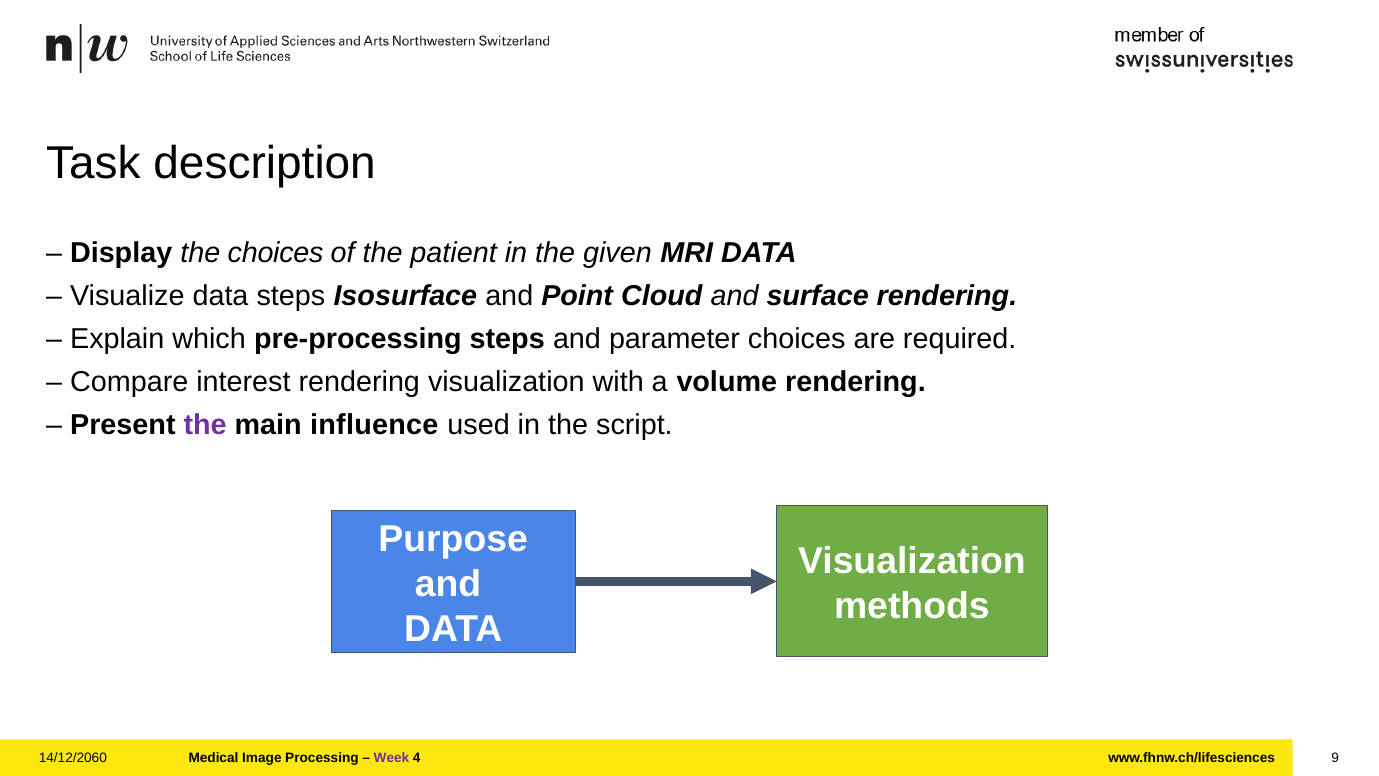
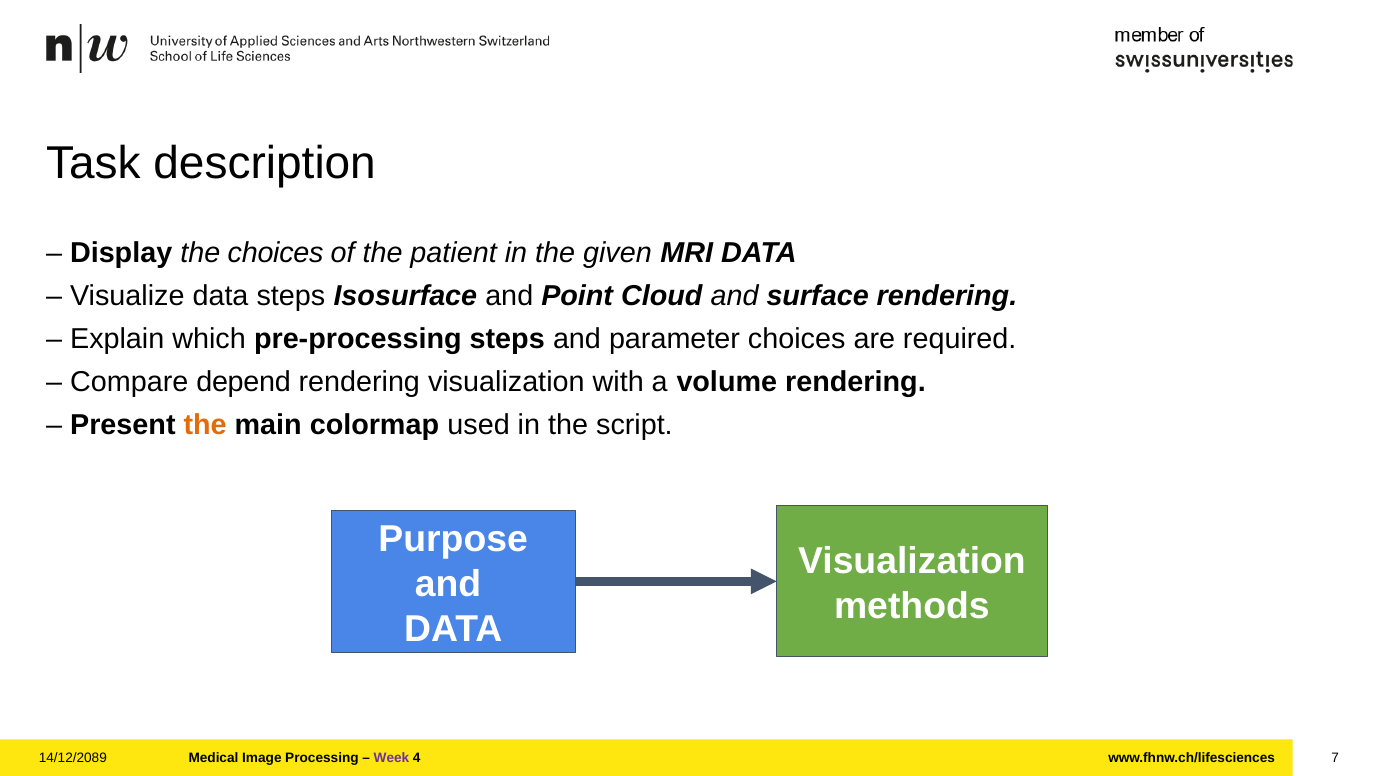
interest: interest -> depend (244, 382)
the colour: purple -> orange (205, 425)
influence: influence -> colormap (374, 425)
14/12/2060: 14/12/2060 -> 14/12/2089 (73, 758)
9: 9 -> 7 (1335, 758)
